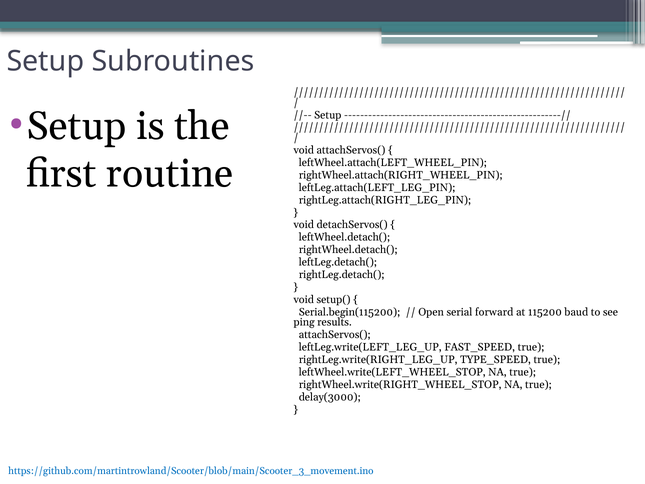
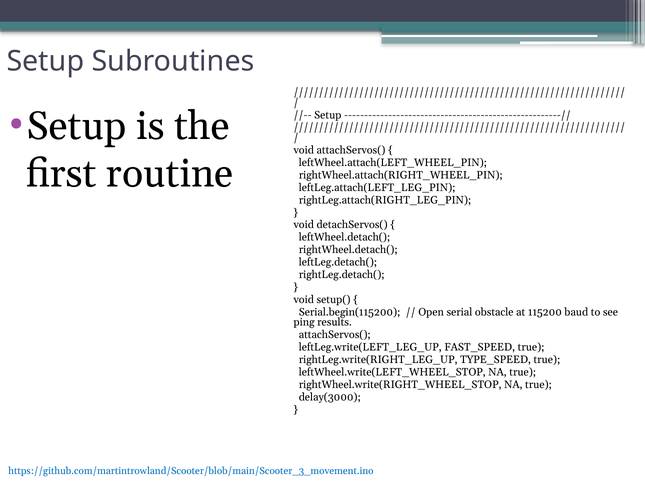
forward: forward -> obstacle (494, 312)
